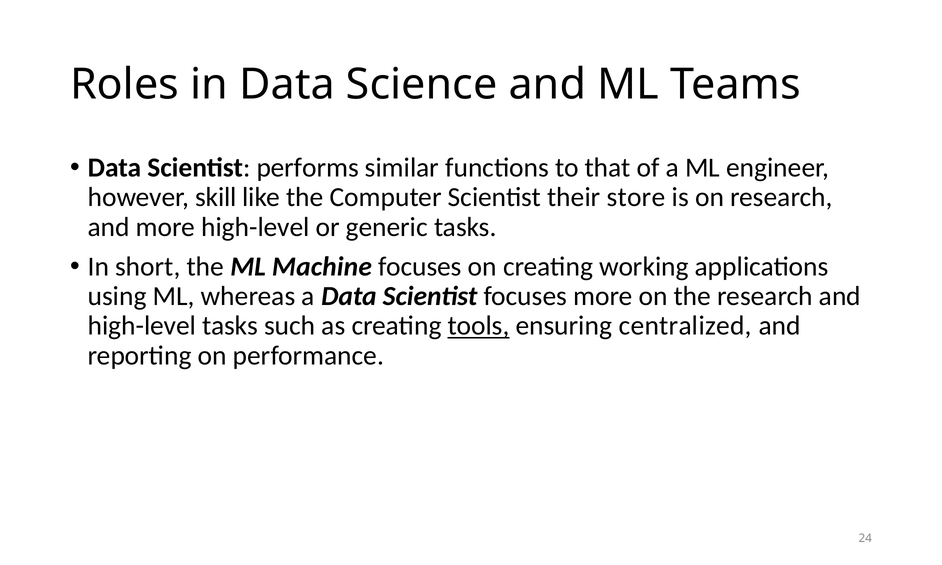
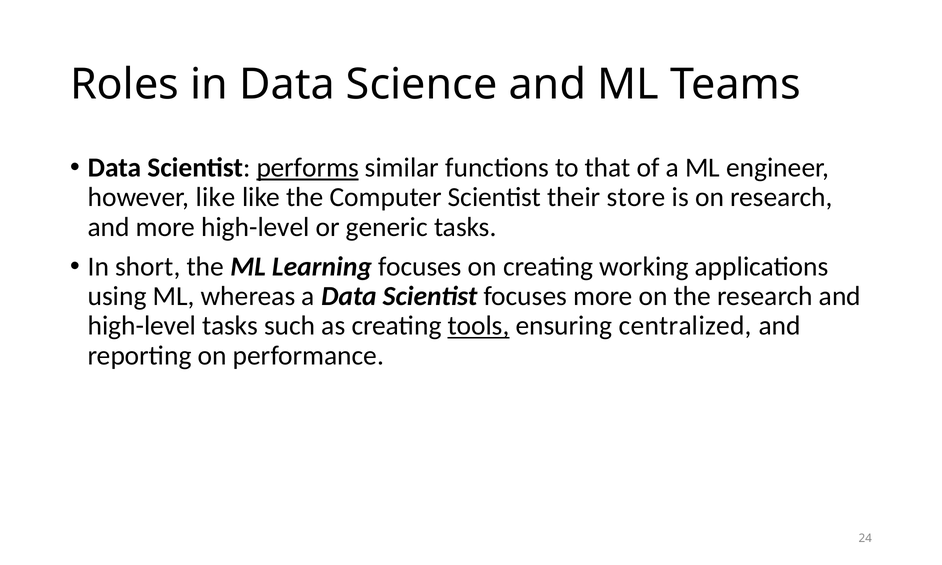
performs underline: none -> present (308, 168)
however skill: skill -> like (216, 197)
Machine: Machine -> Learning (322, 267)
